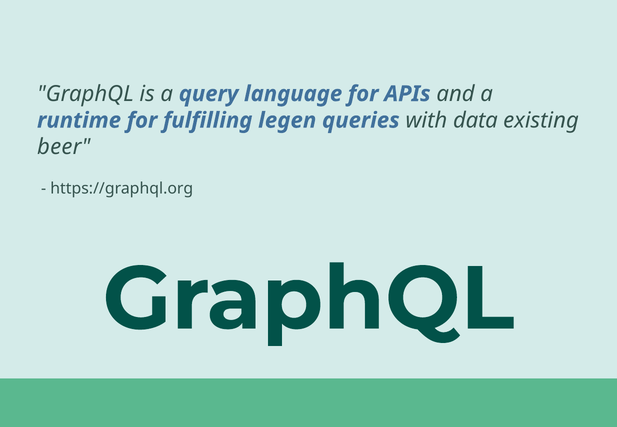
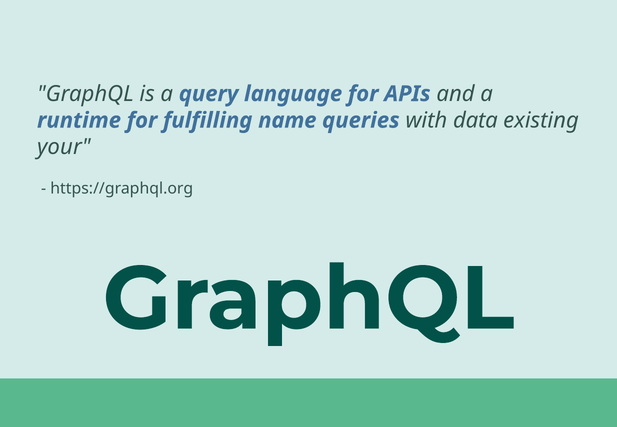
legen: legen -> name (287, 120)
beer: beer -> your (64, 147)
